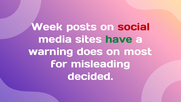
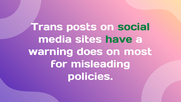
Week: Week -> Trans (47, 27)
social colour: red -> green (134, 27)
decided: decided -> policies (90, 76)
